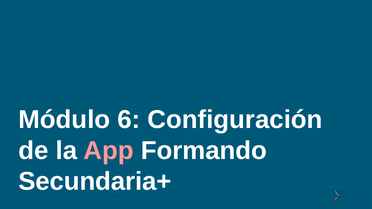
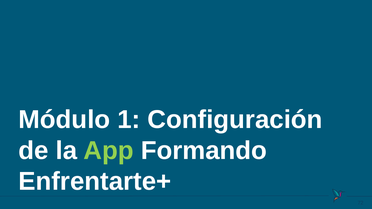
6: 6 -> 1 (129, 120)
App colour: pink -> light green (109, 151)
Secundaria+: Secundaria+ -> Enfrentarte+ (95, 182)
